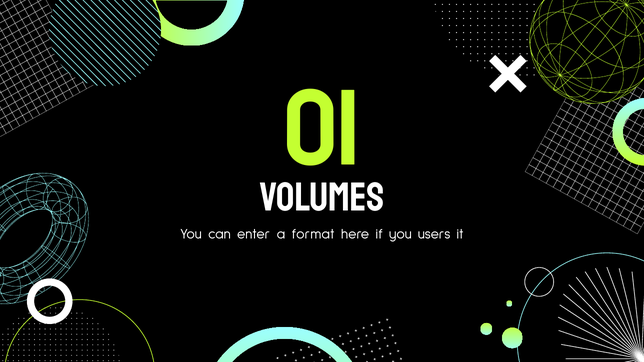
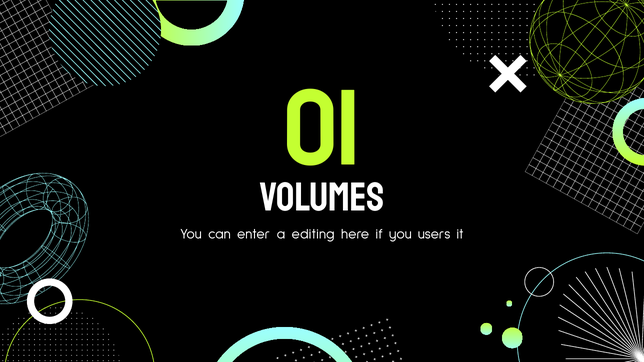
format: format -> editing (313, 234)
